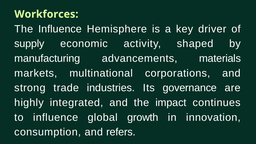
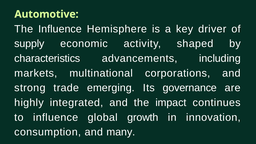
Workforces: Workforces -> Automotive (46, 14)
manufacturing: manufacturing -> characteristics (47, 58)
materials: materials -> including (220, 58)
industries: industries -> emerging (111, 88)
refers: refers -> many (121, 132)
